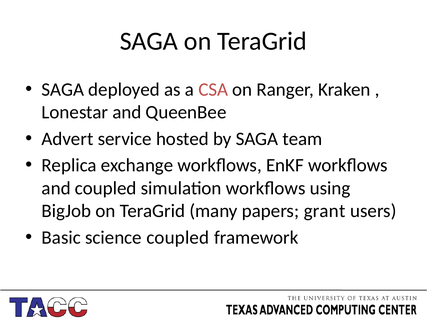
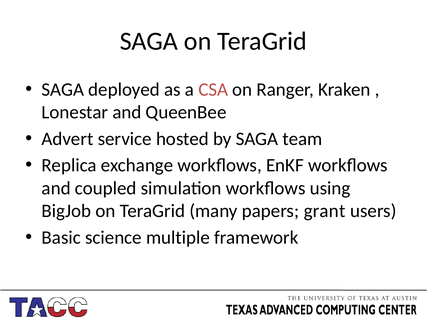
science coupled: coupled -> multiple (178, 238)
